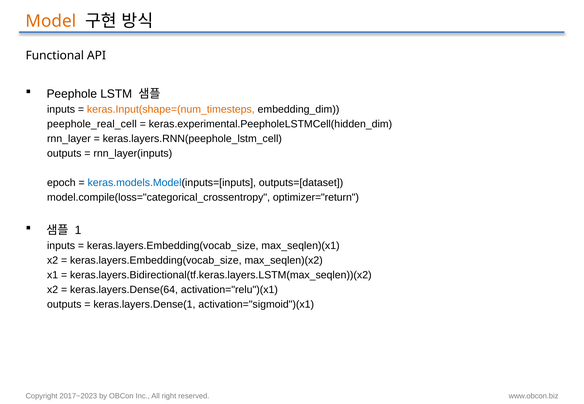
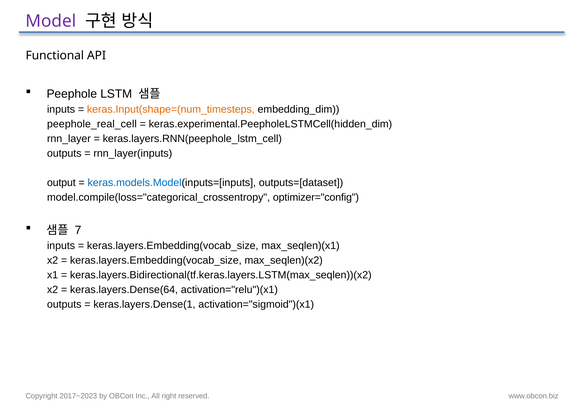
Model colour: orange -> purple (51, 21)
epoch: epoch -> output (61, 183)
optimizer="return: optimizer="return -> optimizer="config (316, 198)
1: 1 -> 7 (78, 230)
